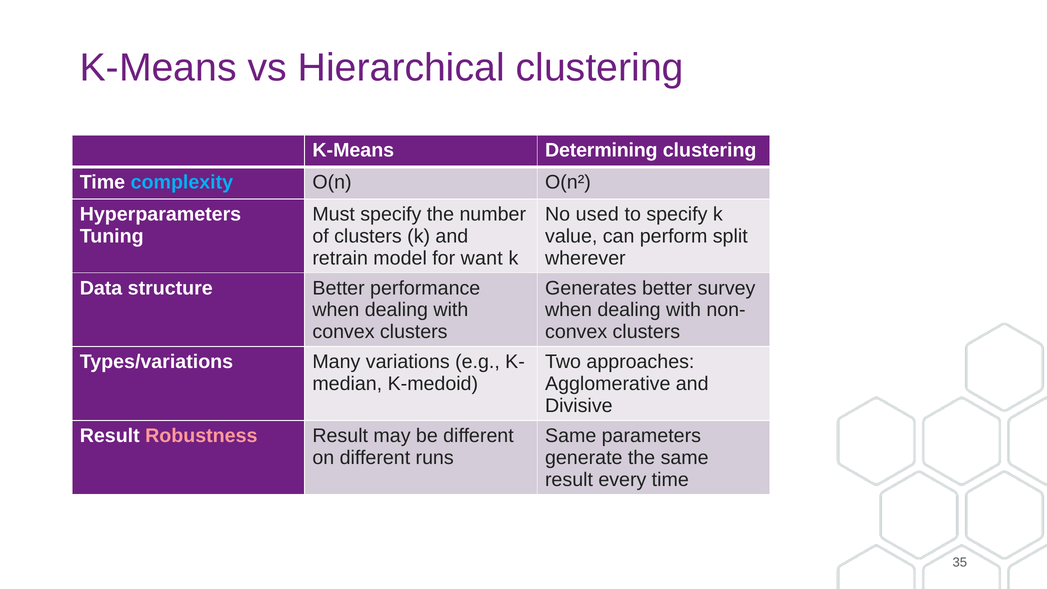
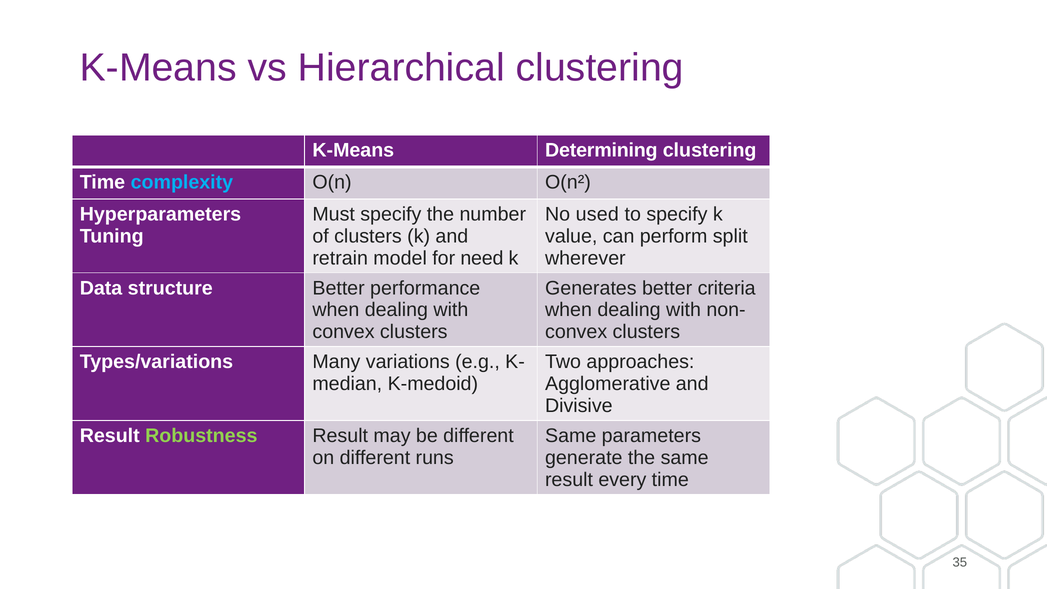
want: want -> need (482, 258)
survey: survey -> criteria (727, 288)
Robustness colour: pink -> light green (201, 436)
